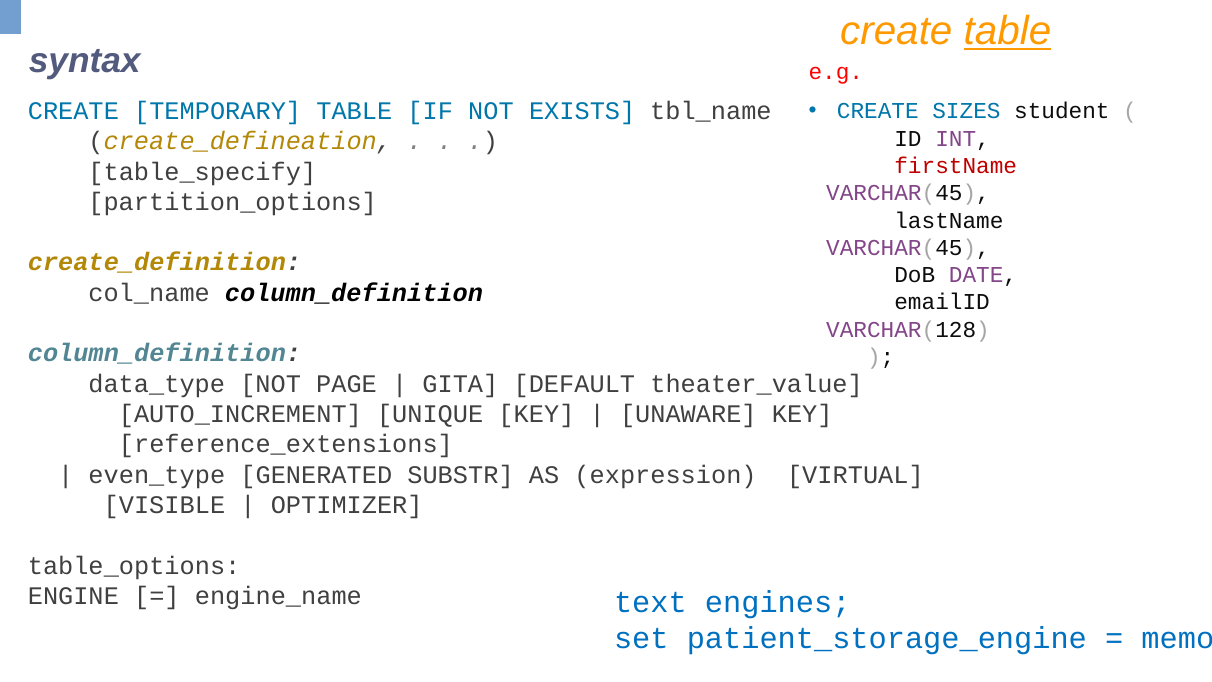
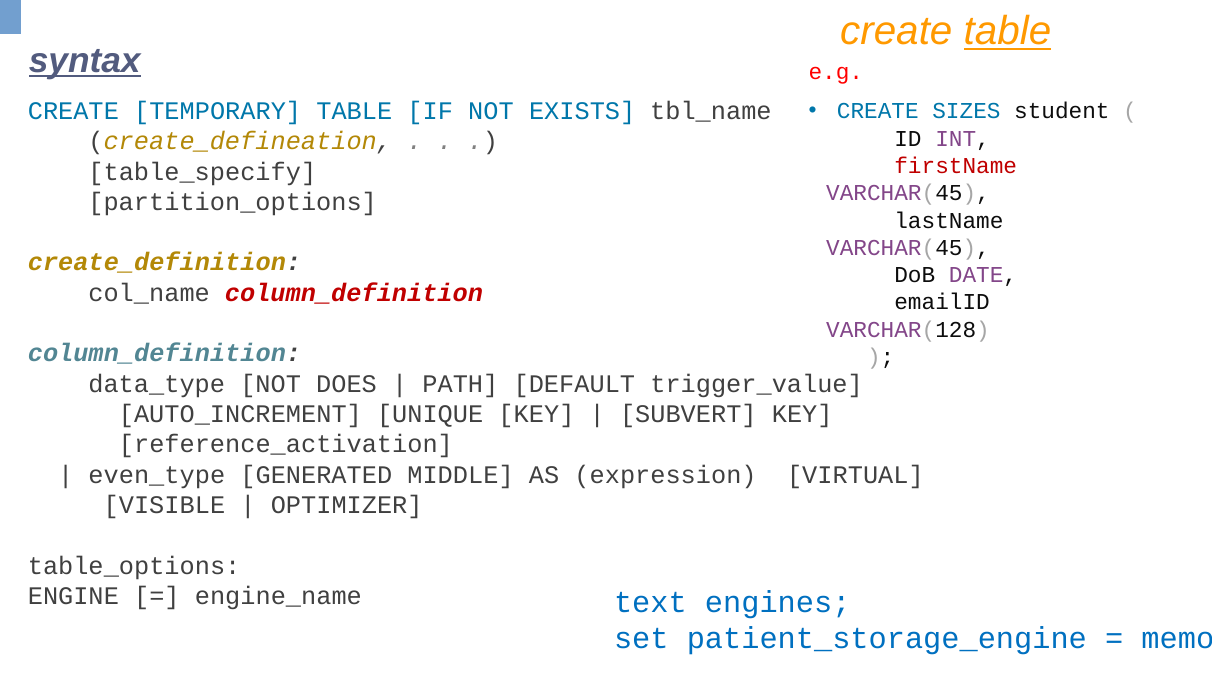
syntax underline: none -> present (85, 61)
column_definition colour: black -> red (354, 293)
PAGE: PAGE -> DOES (347, 384)
GITA: GITA -> PATH (460, 384)
theater_value: theater_value -> trigger_value (757, 384)
UNAWARE: UNAWARE -> SUBVERT (688, 414)
reference_extensions: reference_extensions -> reference_activation (286, 444)
SUBSTR: SUBSTR -> MIDDLE (460, 475)
